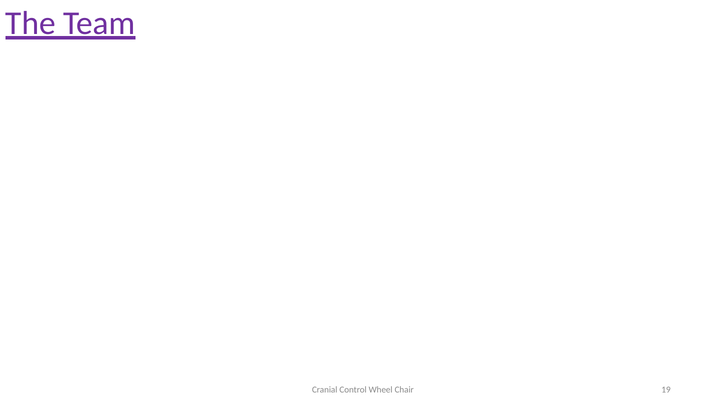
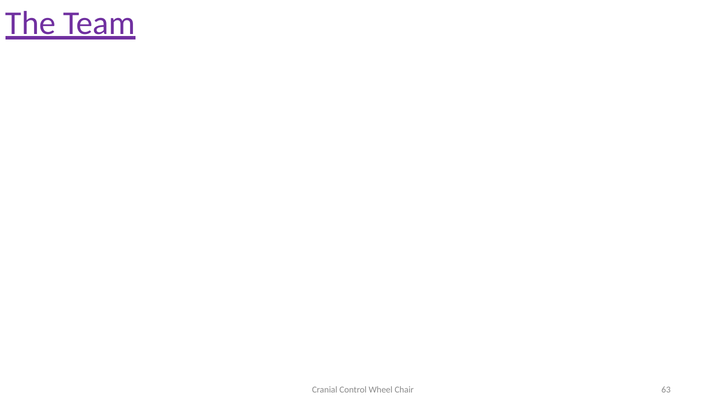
19: 19 -> 63 (666, 390)
